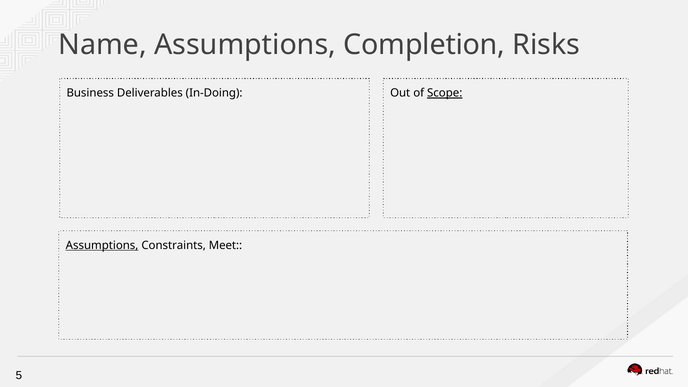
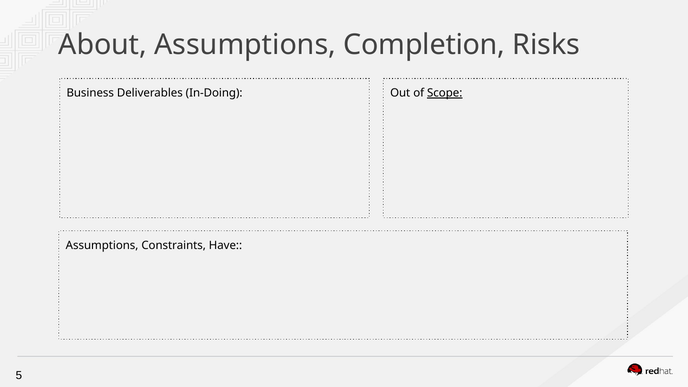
Name: Name -> About (103, 45)
Assumptions underline: present -> none (102, 245)
Meet: Meet -> Have (225, 245)
